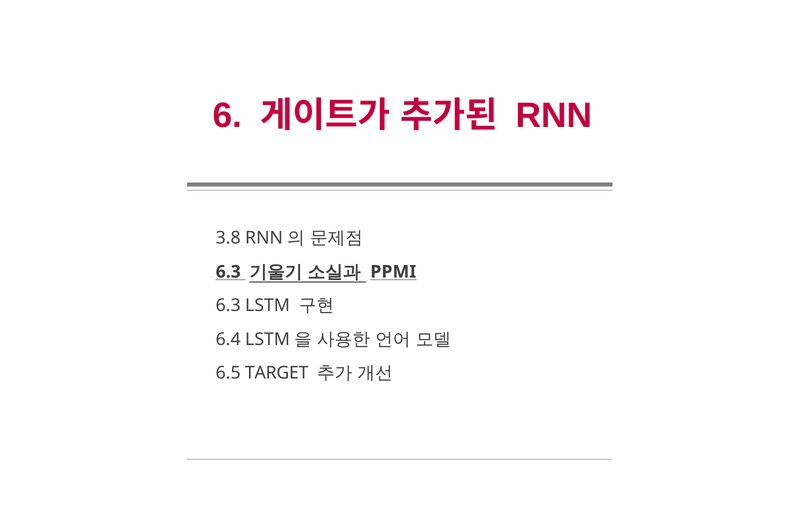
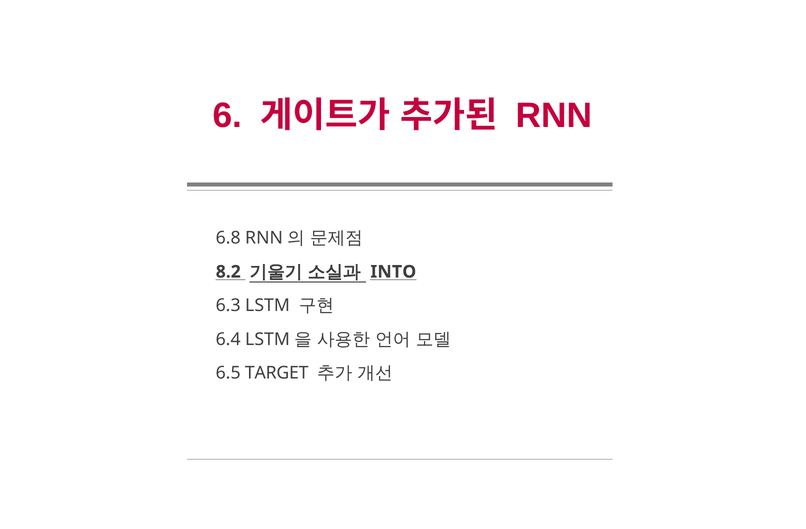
3.8: 3.8 -> 6.8 (228, 238)
6.3: 6.3 -> 8.2 (228, 272)
PPMI: PPMI -> INTO (393, 272)
